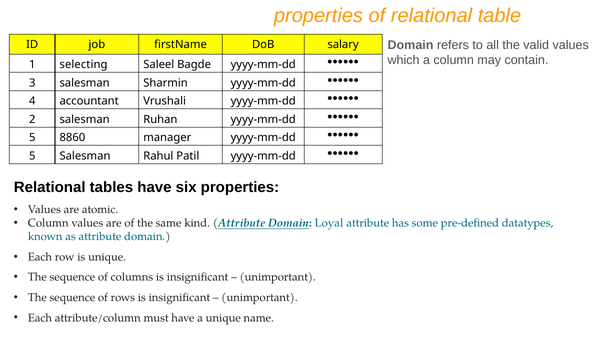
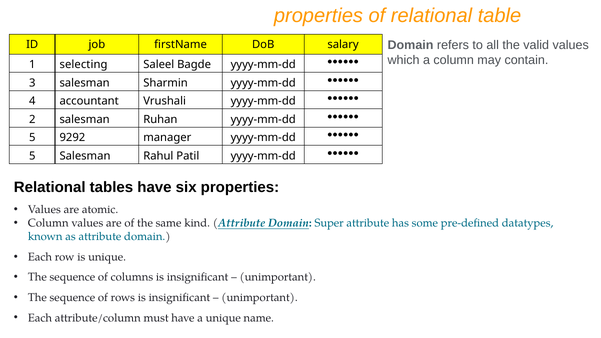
8860: 8860 -> 9292 (72, 138)
Loyal: Loyal -> Super (329, 223)
